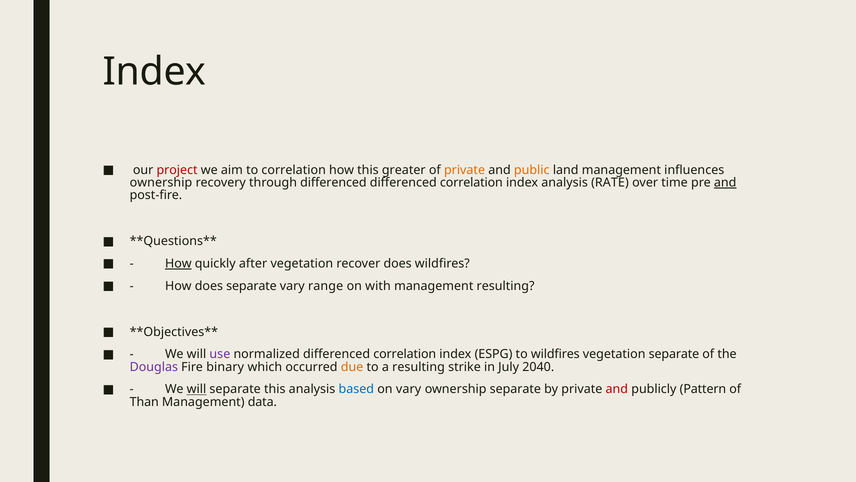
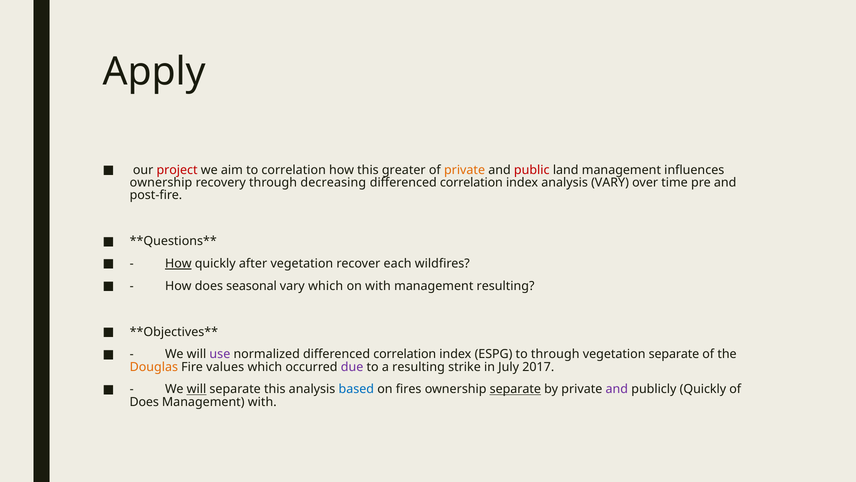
Index: Index -> Apply (154, 72)
public colour: orange -> red (532, 170)
through differenced: differenced -> decreasing (333, 182)
analysis RATE: RATE -> VARY (610, 182)
and underline: present -> none (725, 182)
recover does: does -> each (398, 263)
does separate: separate -> seasonal (251, 286)
vary range: range -> which (326, 286)
to wildfires: wildfires -> through (555, 354)
Douglas colour: purple -> orange (154, 367)
binary: binary -> values (225, 367)
due colour: orange -> purple (352, 367)
2040: 2040 -> 2017 (538, 367)
on vary: vary -> fires (409, 389)
separate underline: none -> present (515, 389)
and colour: red -> purple (617, 389)
publicly Pattern: Pattern -> Quickly (703, 389)
Than: Than -> Does (144, 402)
Management data: data -> with (262, 402)
